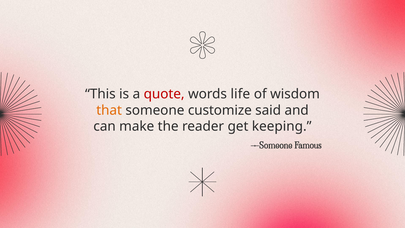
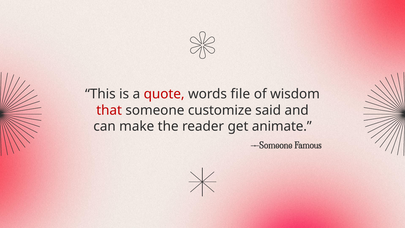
life: life -> file (240, 94)
that colour: orange -> red (109, 110)
keeping: keeping -> animate (282, 126)
